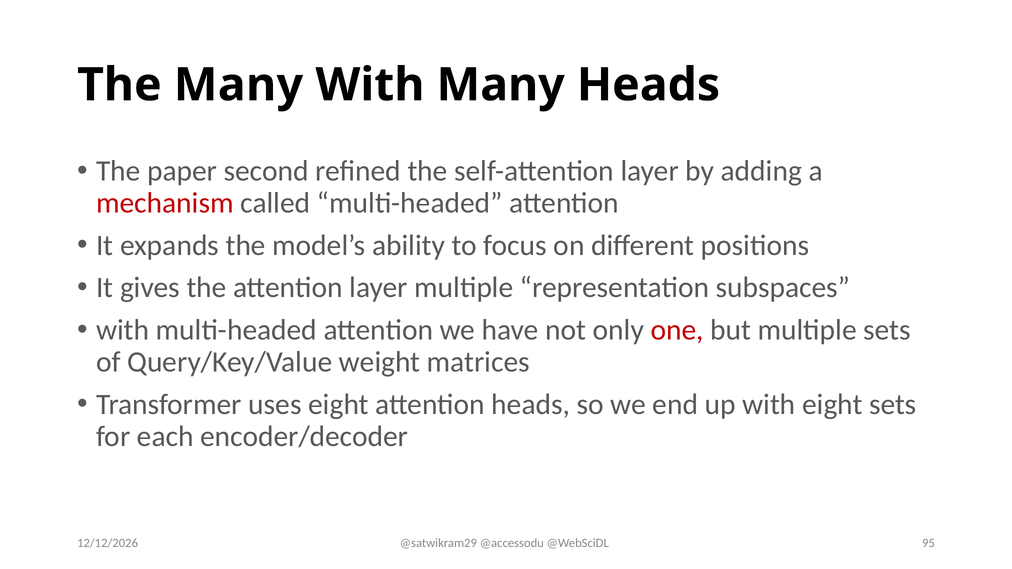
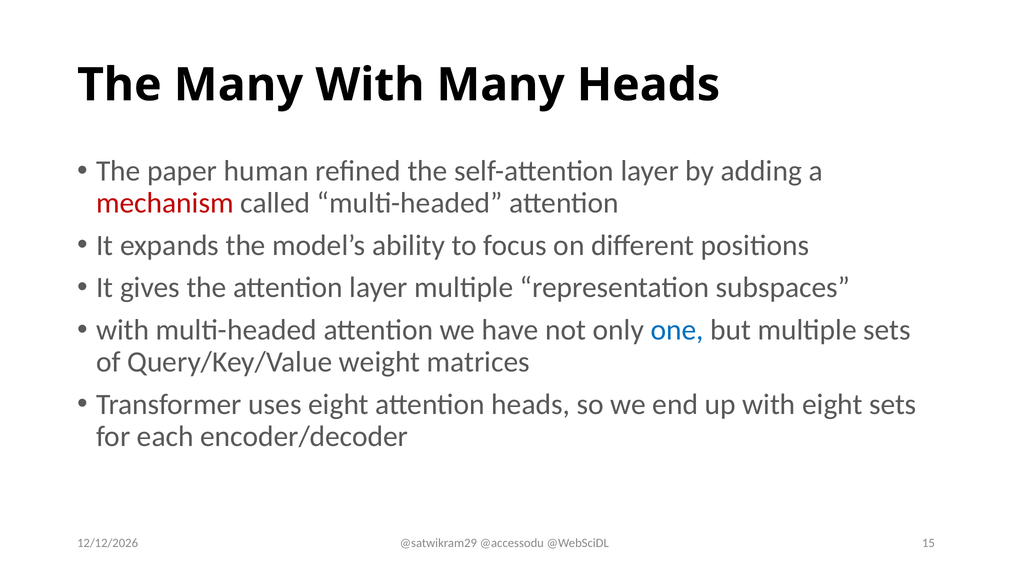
second: second -> human (266, 171)
one colour: red -> blue (677, 330)
95: 95 -> 15 (928, 543)
